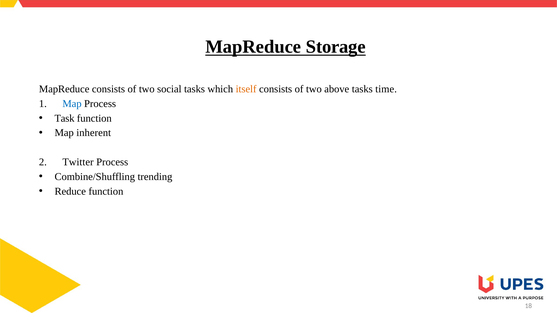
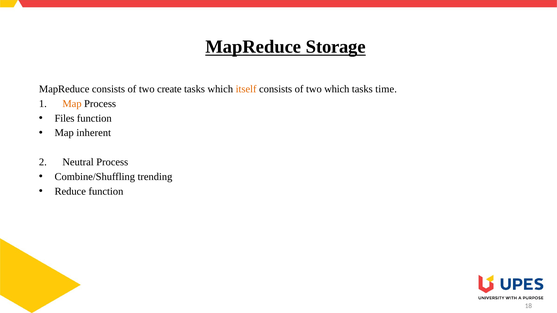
social: social -> create (169, 89)
two above: above -> which (337, 89)
Map colour: blue -> orange (72, 104)
Task: Task -> Files (65, 118)
Twitter: Twitter -> Neutral (78, 162)
